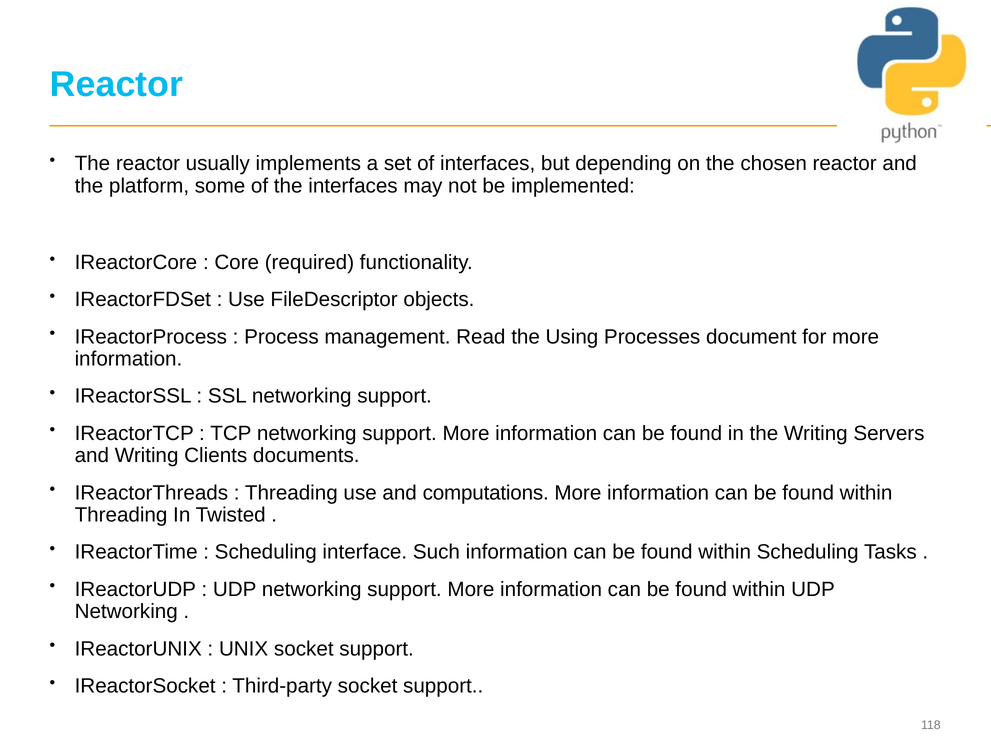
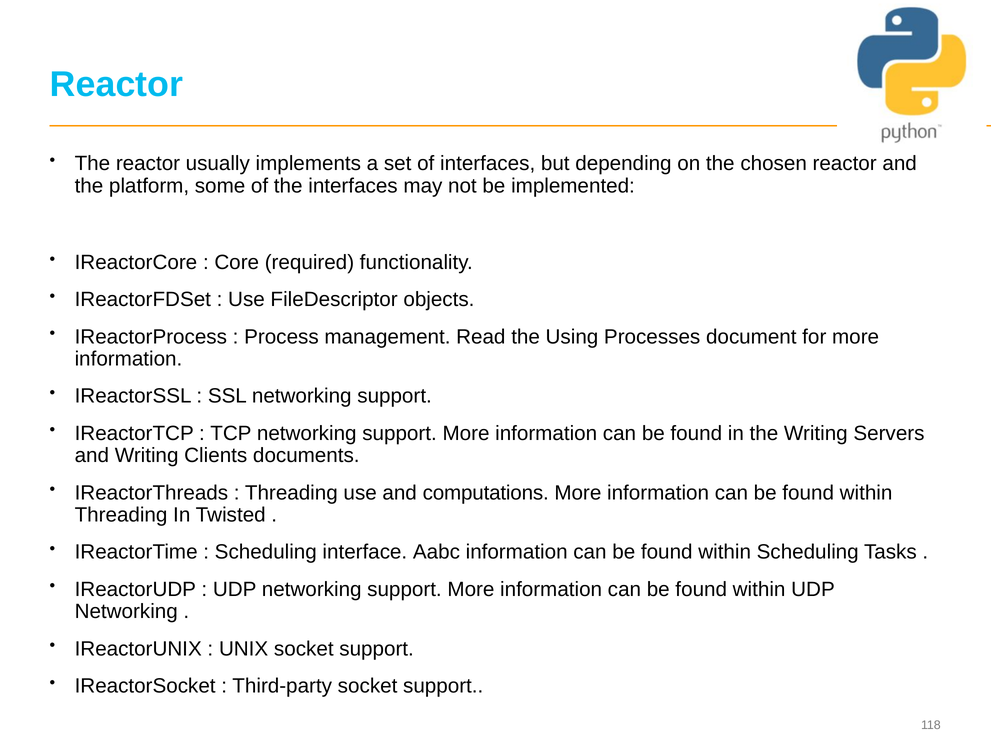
Such: Such -> Aabc (436, 552)
